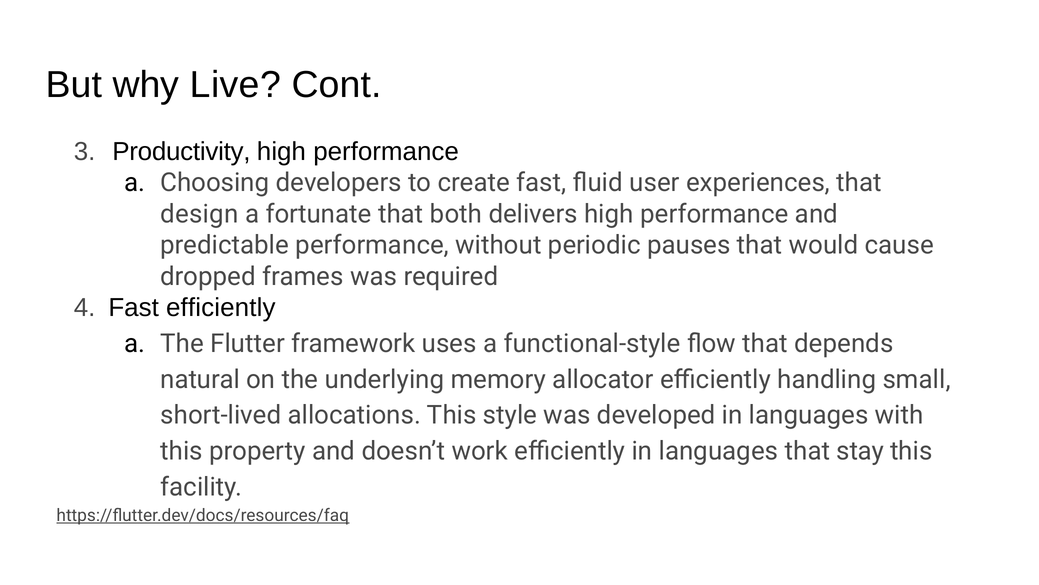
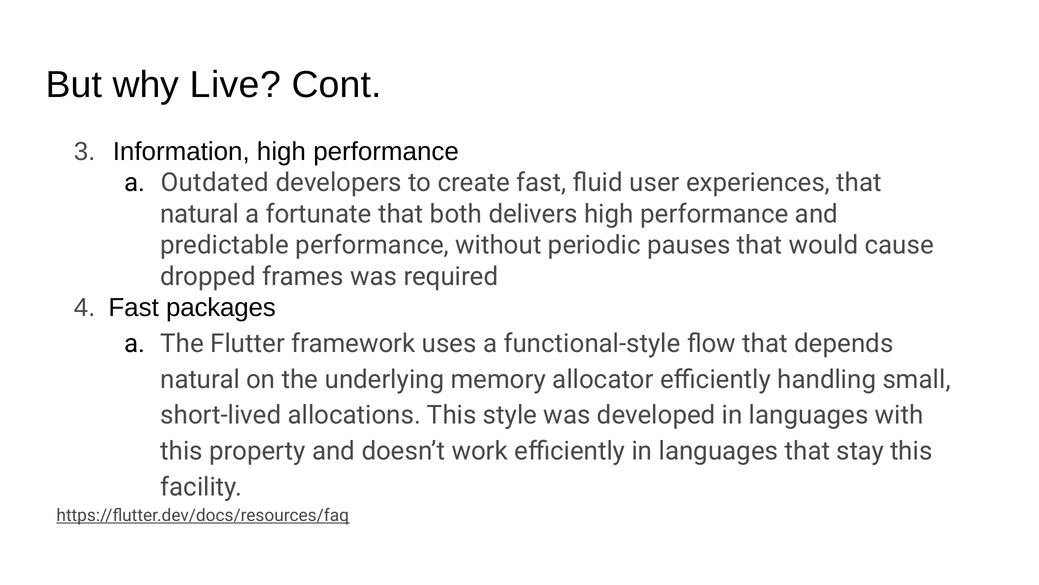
Productivity: Productivity -> Information (181, 152)
Choosing: Choosing -> Outdated (215, 183)
design: design -> natural (200, 214)
Fast efficiently: efficiently -> packages (221, 307)
